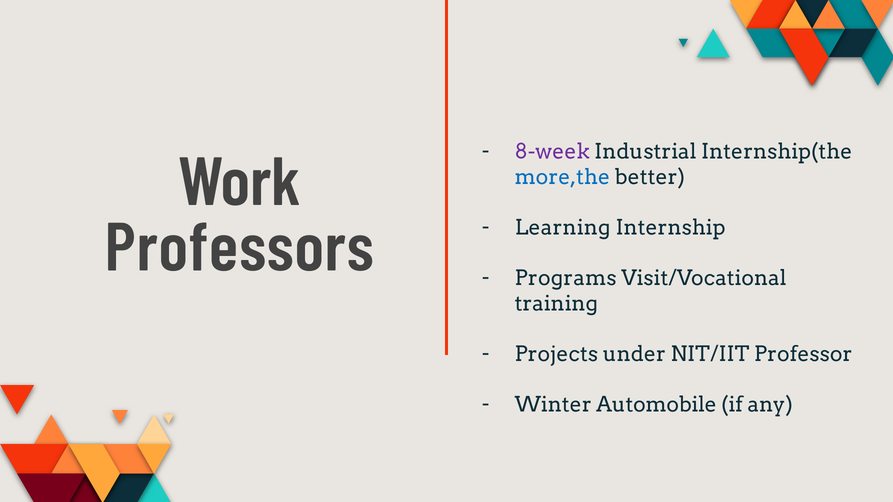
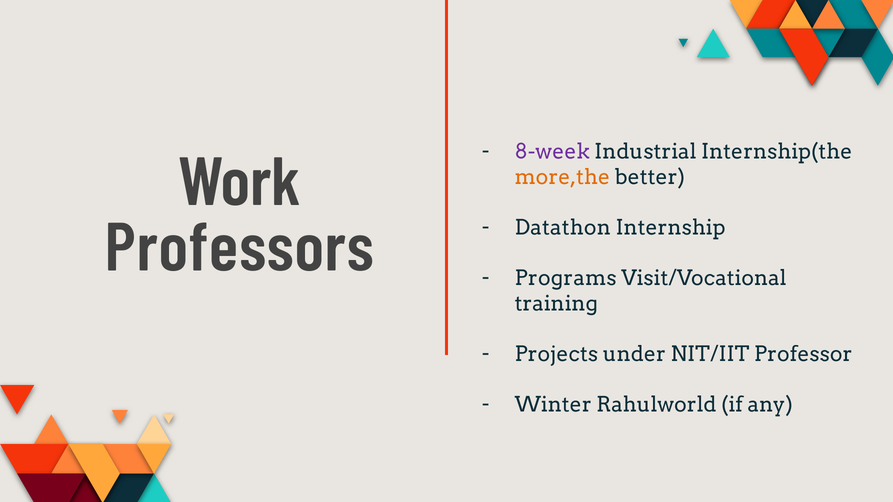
more,the colour: blue -> orange (562, 177)
Learning: Learning -> Datathon (563, 228)
Automobile: Automobile -> Rahulworld (656, 405)
